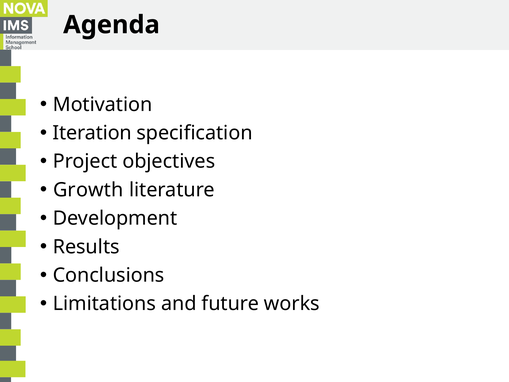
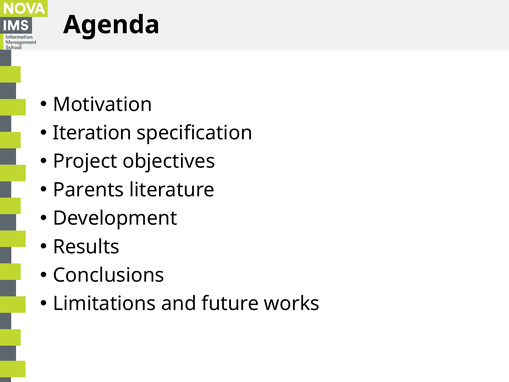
Growth: Growth -> Parents (88, 190)
